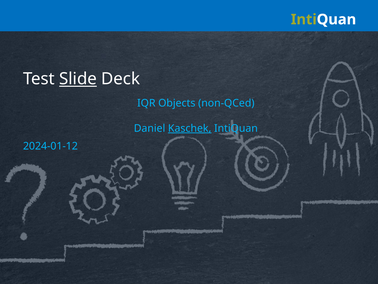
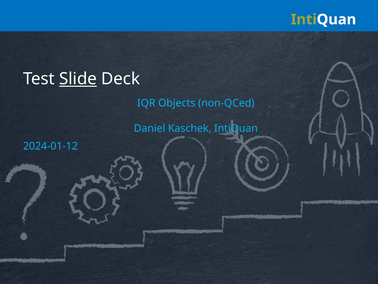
Kaschek underline: present -> none (190, 128)
